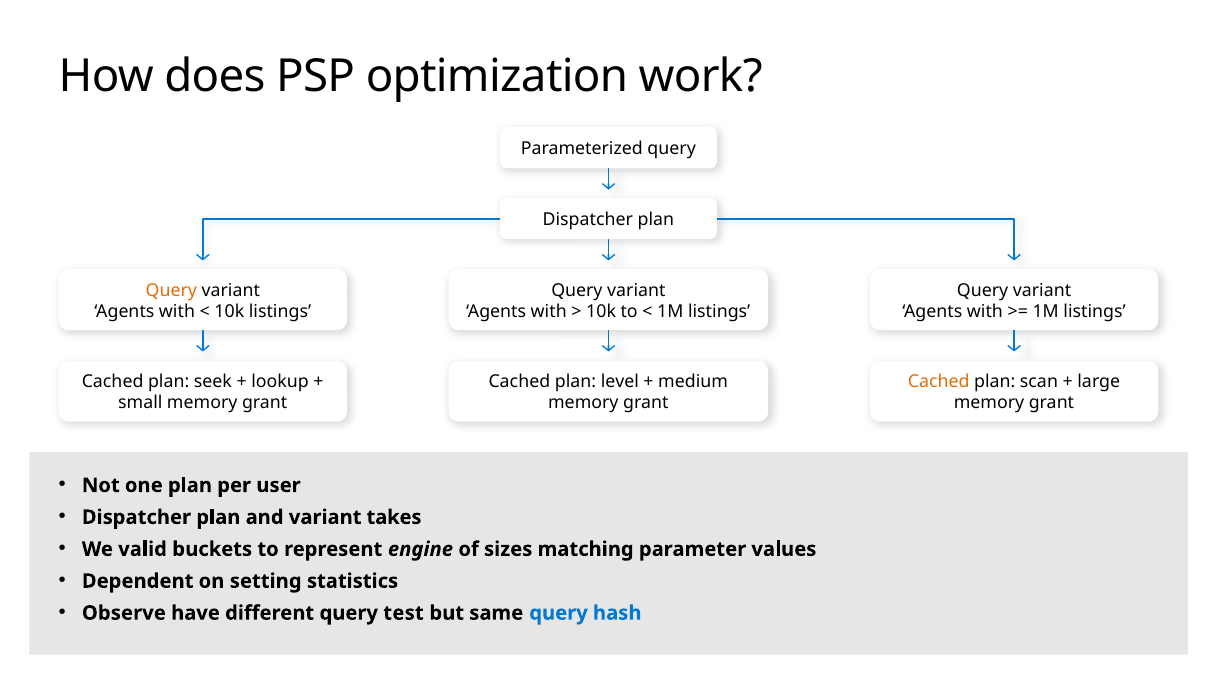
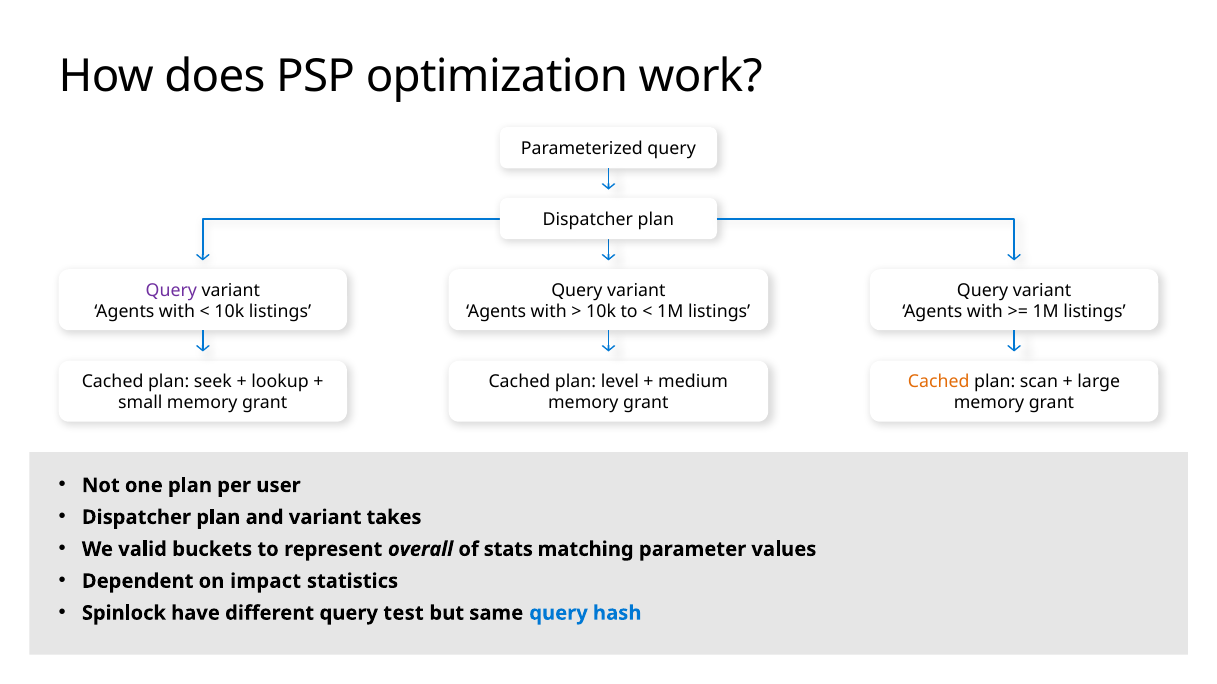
Query colour: orange -> purple (171, 290)
engine: engine -> overall (421, 550)
sizes: sizes -> stats (508, 550)
setting: setting -> impact (266, 582)
Observe: Observe -> Spinlock (124, 614)
